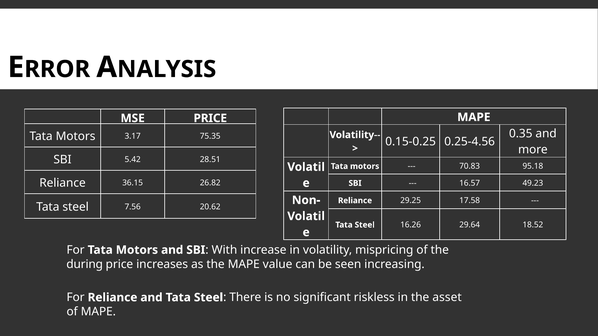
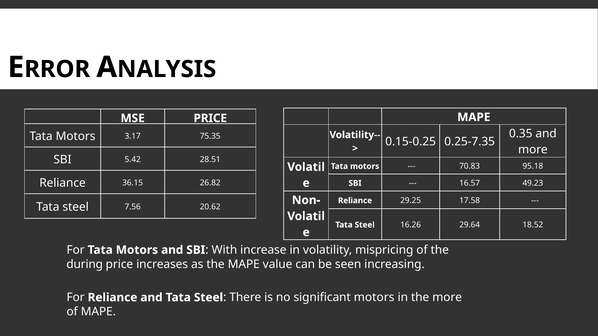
0.25-4.56: 0.25-4.56 -> 0.25-7.35 (470, 142)
significant riskless: riskless -> motors (374, 298)
the asset: asset -> more (447, 298)
